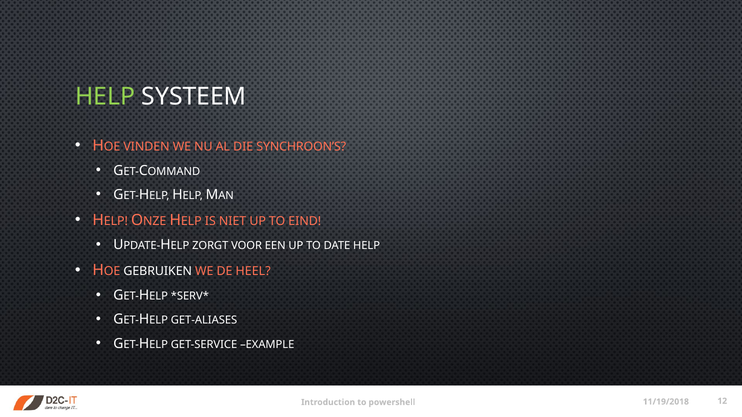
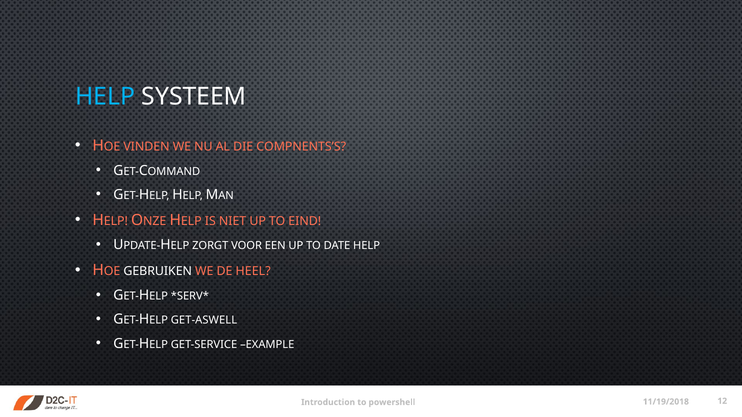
HELP colour: light green -> light blue (105, 97)
SYNCHROON’S: SYNCHROON’S -> COMPNENTS’S (301, 147)
GET-ALIASES: GET-ALIASES -> GET-ASWELL (204, 321)
